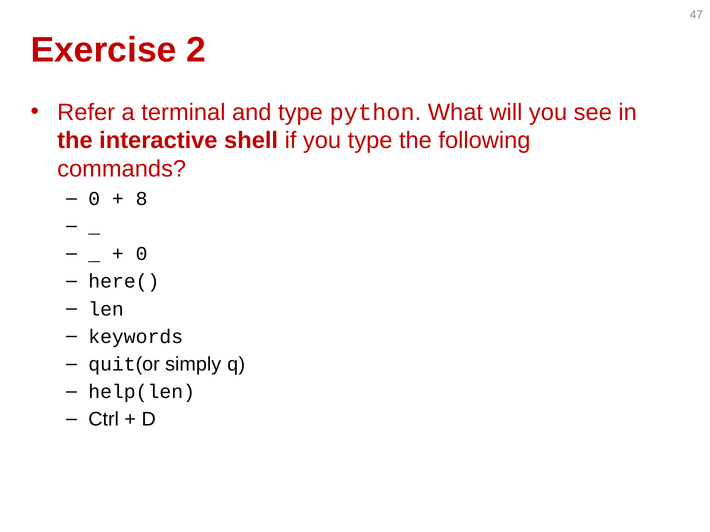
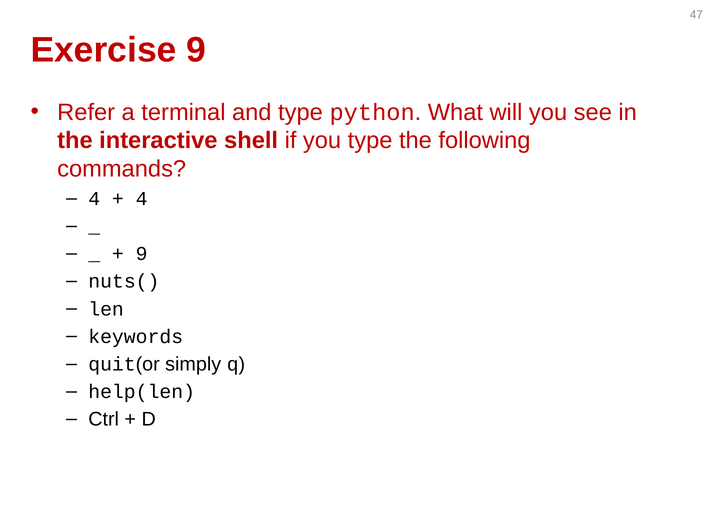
Exercise 2: 2 -> 9 (196, 50)
0: 0 -> 4 (94, 199)
8: 8 -> 4 (142, 199)
0: 0 -> 9 (142, 254)
here(: here( -> nuts( (124, 282)
